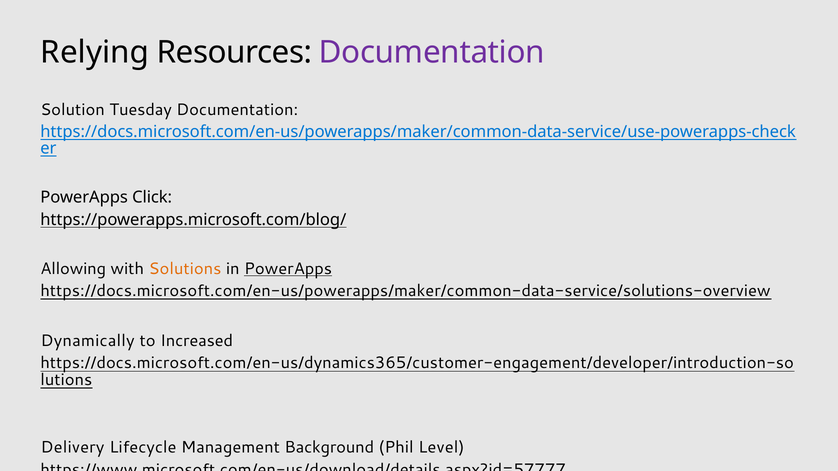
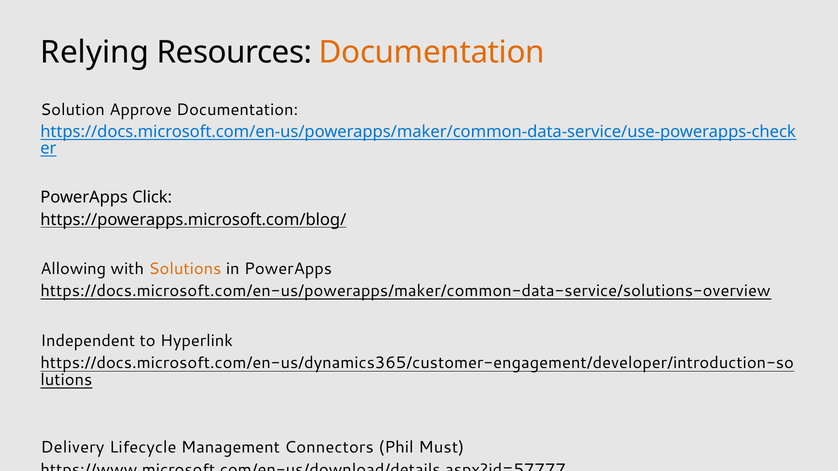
Documentation colour: purple -> orange (432, 52)
Tuesday: Tuesday -> Approve (141, 110)
PowerApps underline: present -> none (288, 269)
Dynamically: Dynamically -> Independent (88, 341)
Increased: Increased -> Hyperlink (197, 341)
Background: Background -> Connectors (329, 448)
Level: Level -> Must (441, 448)
